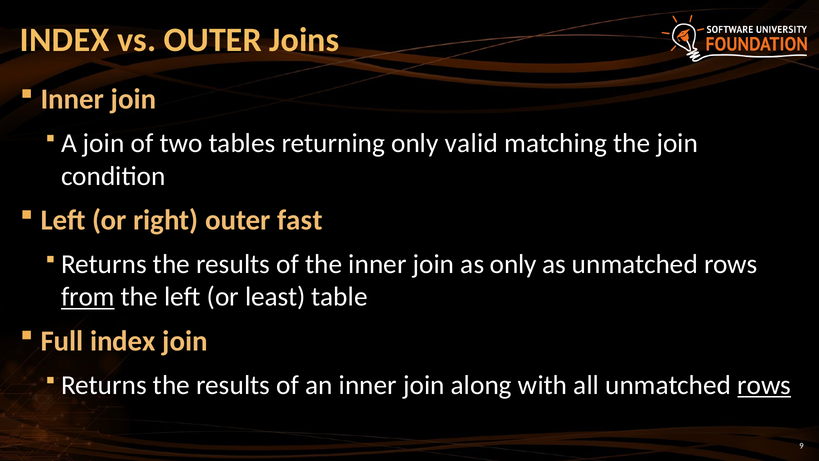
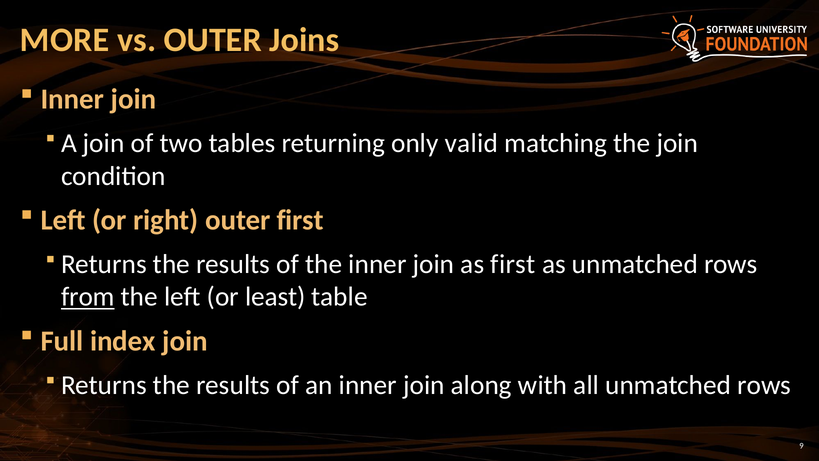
INDEX: INDEX -> MORE (65, 40)
outer fast: fast -> first (300, 220)
as only: only -> first (513, 264)
rows underline: present -> none (764, 385)
